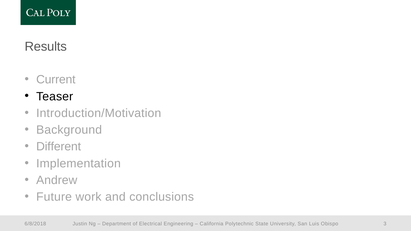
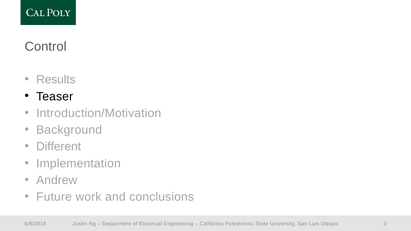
Results: Results -> Control (46, 47)
Current: Current -> Results (56, 80)
